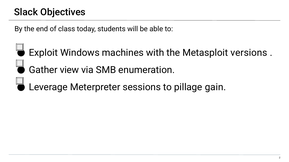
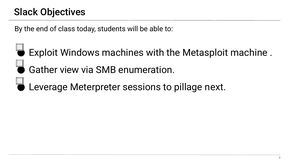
versions: versions -> machine (249, 53)
gain: gain -> next (215, 88)
